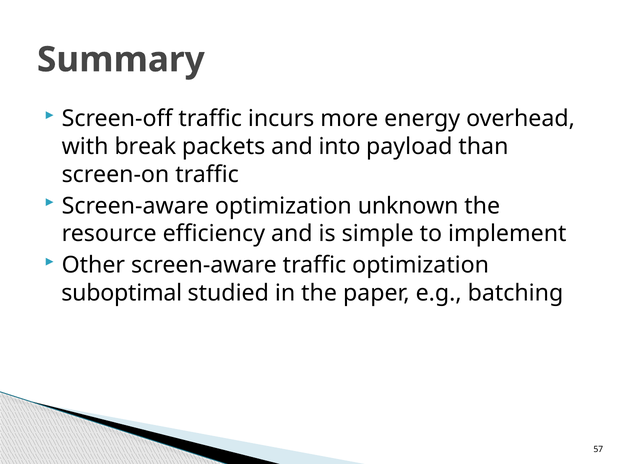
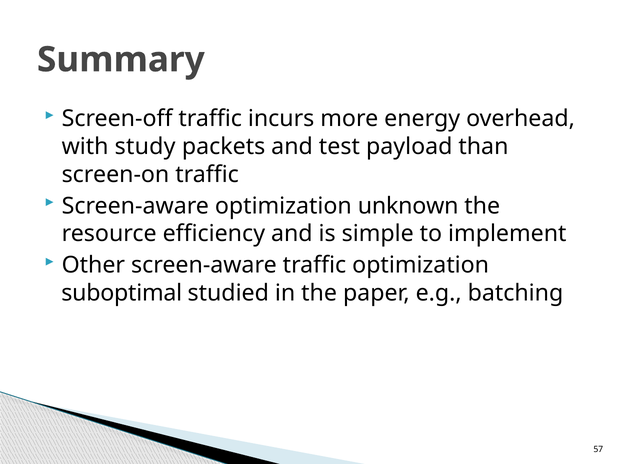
break: break -> study (145, 147)
into: into -> test (339, 147)
